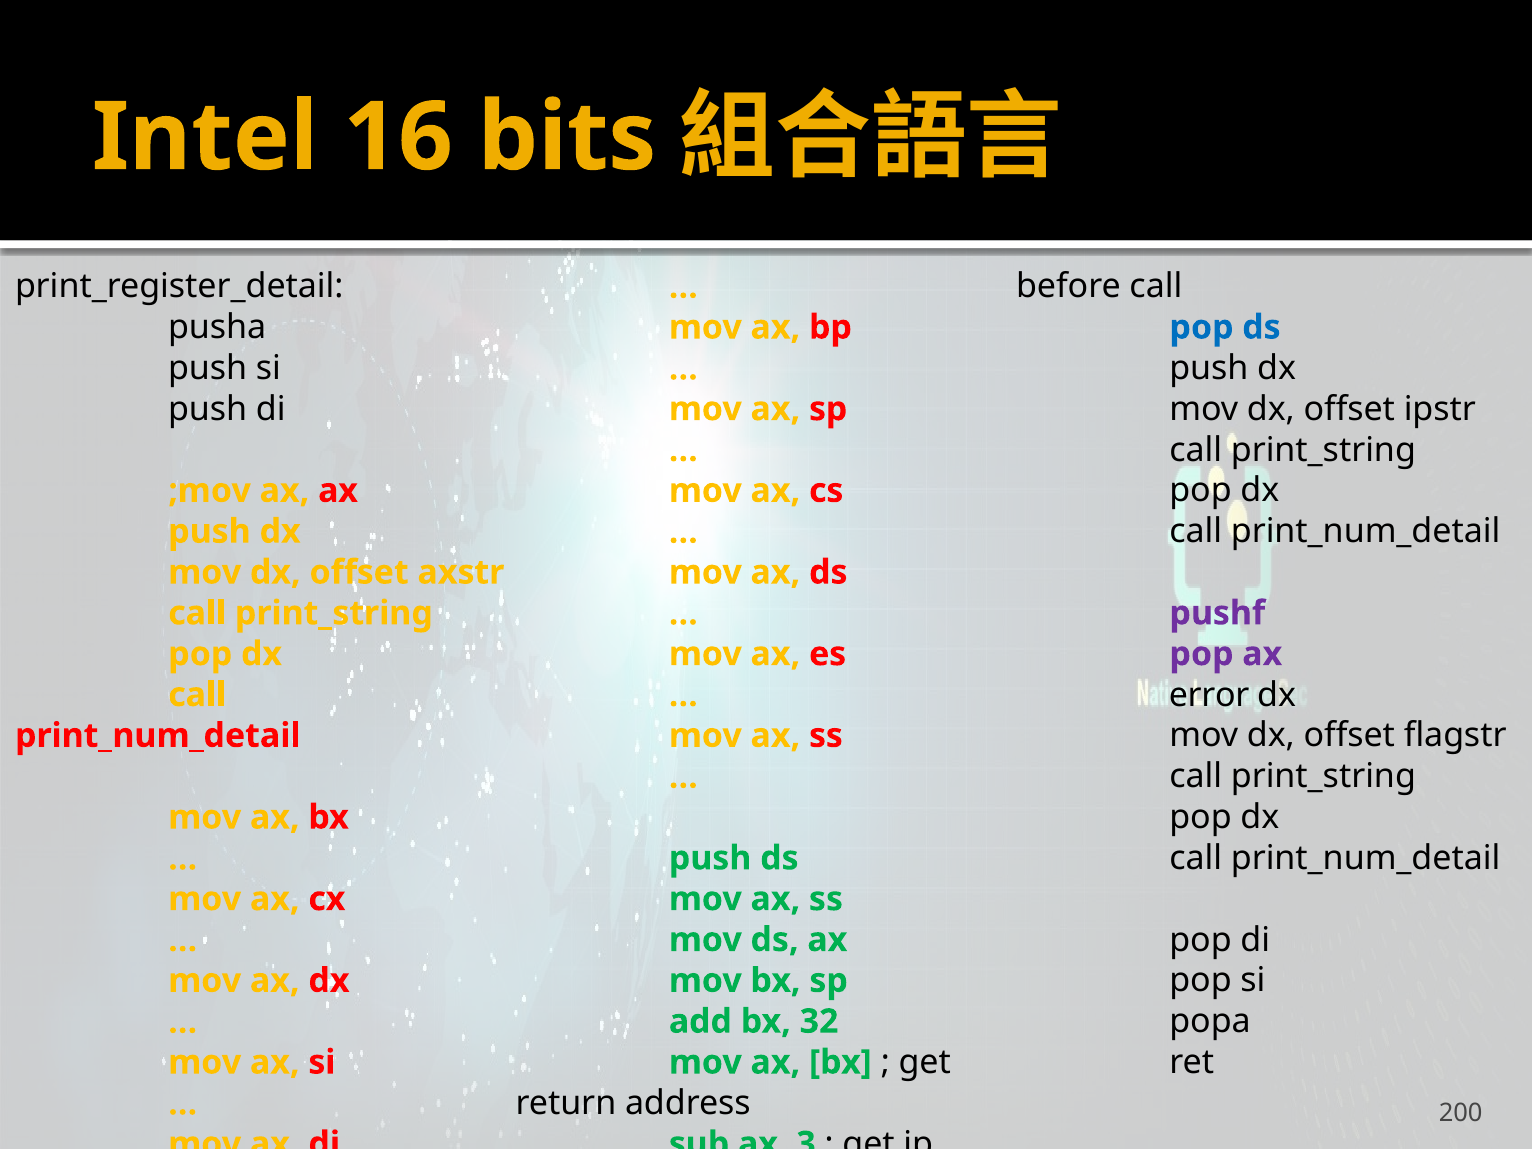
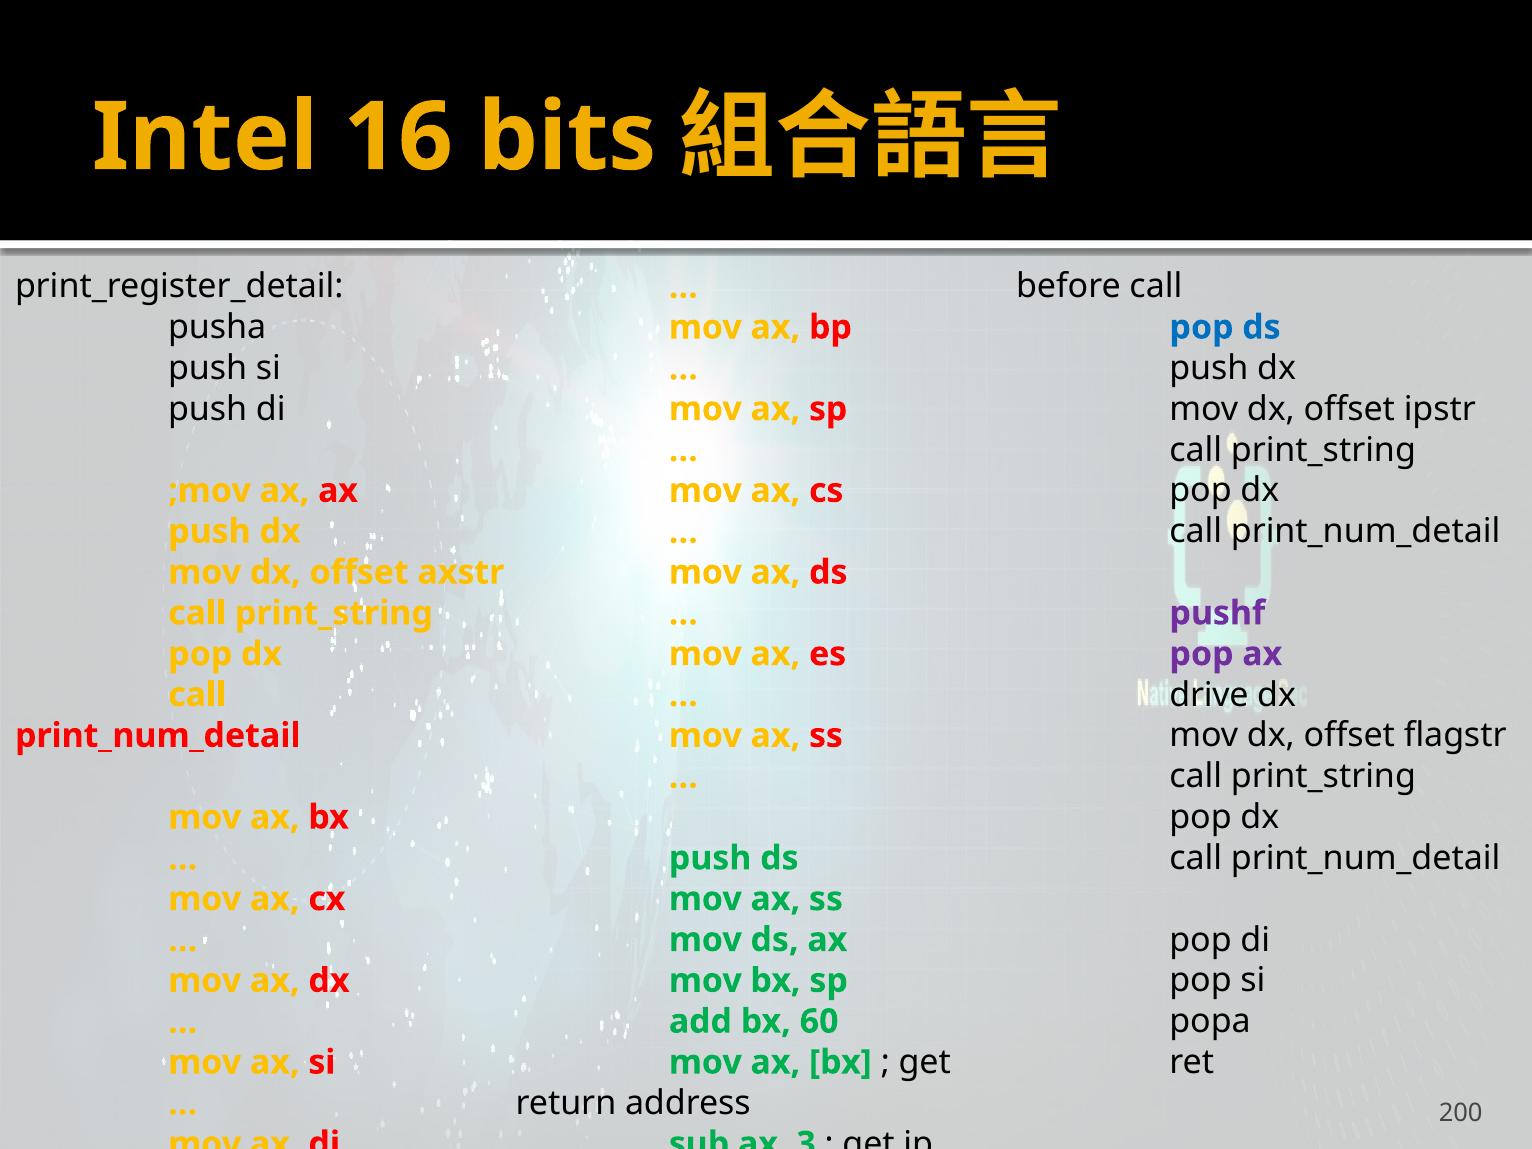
error: error -> drive (1209, 695)
32: 32 -> 60 (819, 1021)
